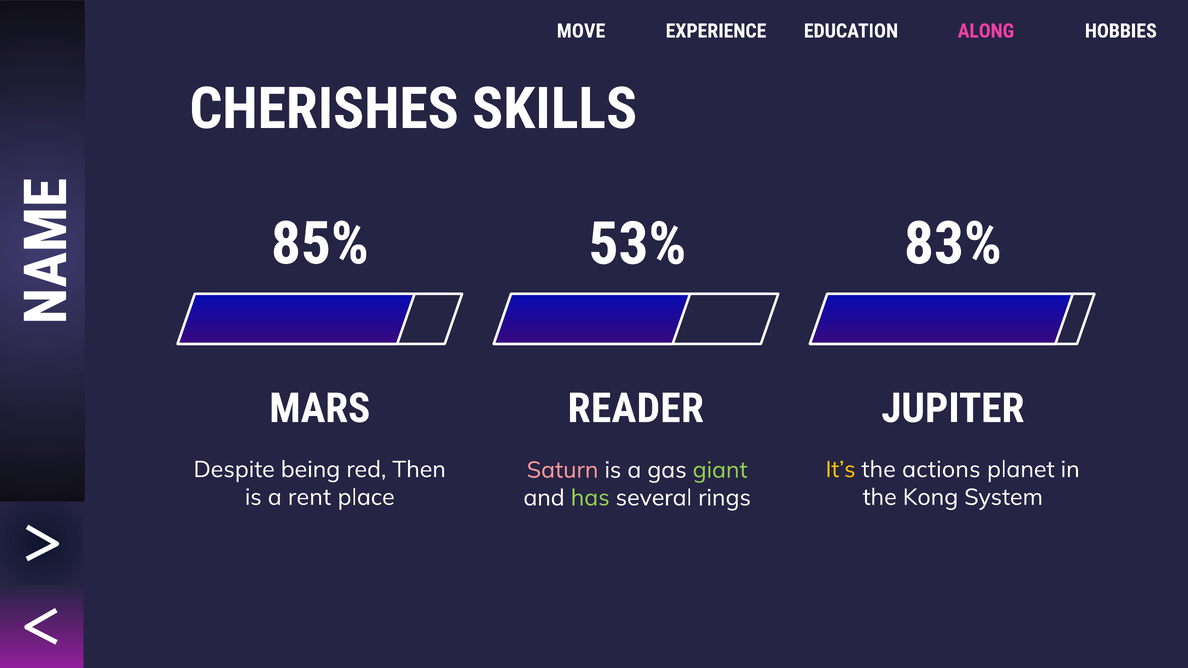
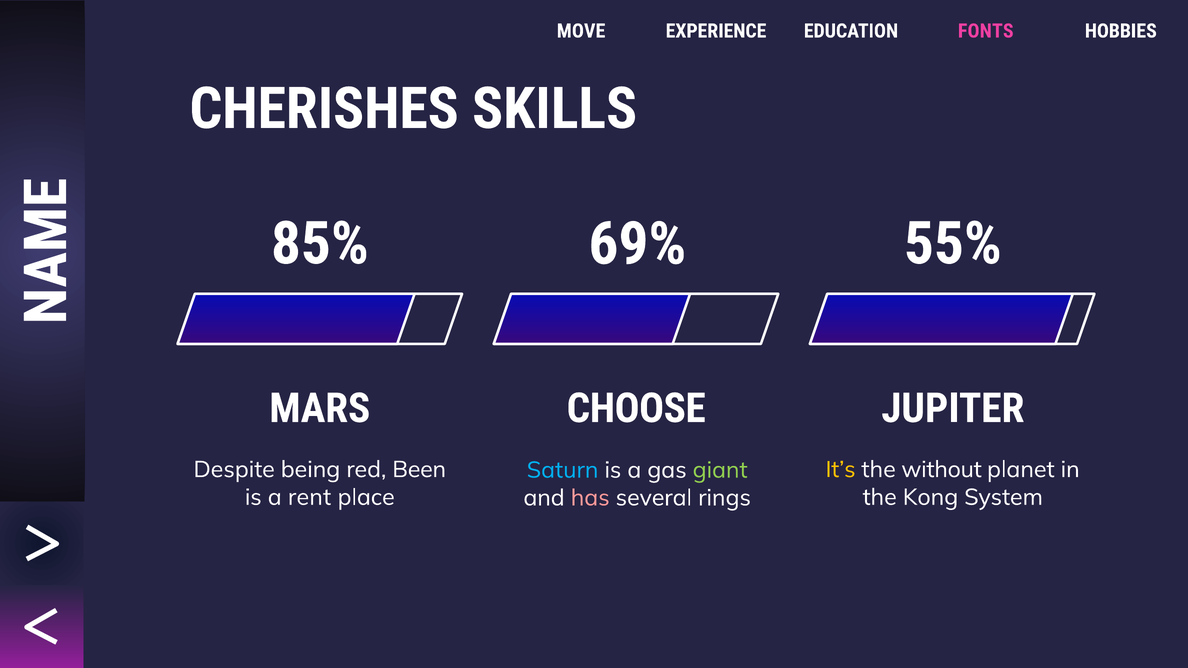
ALONG: ALONG -> FONTS (986, 31)
83%: 83% -> 55% (953, 244)
53%: 53% -> 69% (637, 244)
READER: READER -> CHOOSE (636, 409)
Then: Then -> Been (419, 470)
actions: actions -> without (942, 470)
Saturn colour: pink -> light blue (563, 470)
has colour: light green -> pink (590, 498)
